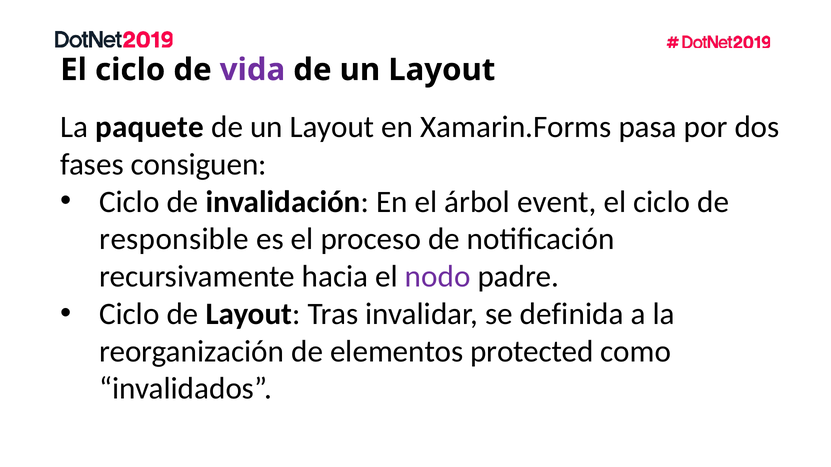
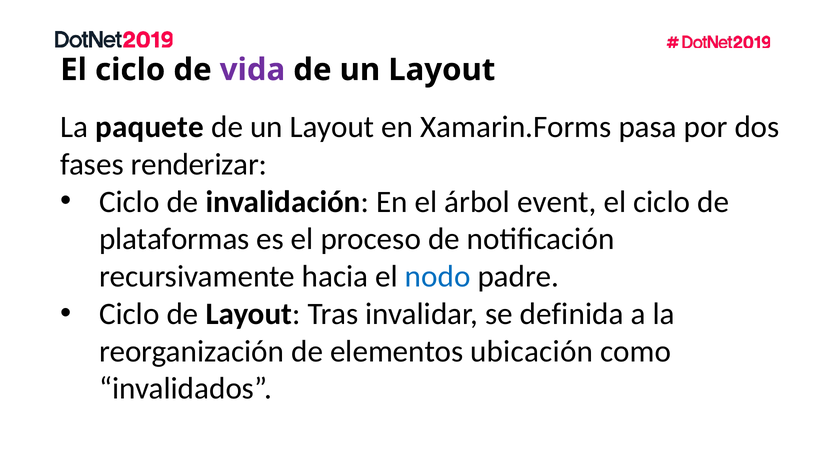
consiguen: consiguen -> renderizar (199, 165)
responsible: responsible -> plataformas (174, 239)
nodo colour: purple -> blue (438, 277)
protected: protected -> ubicación (532, 352)
